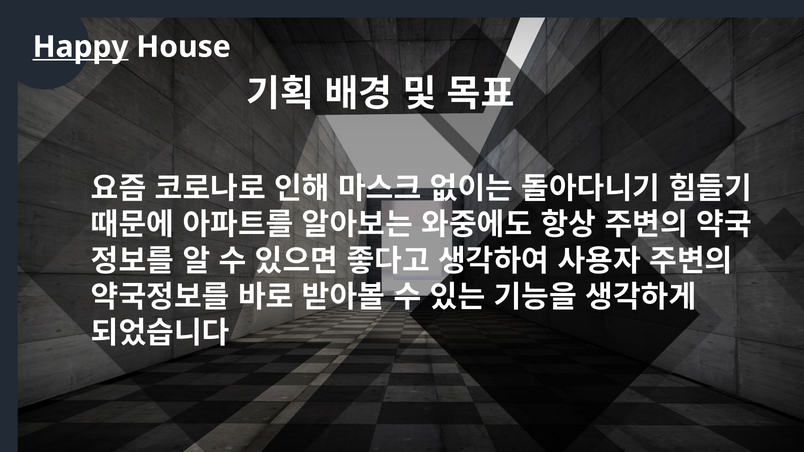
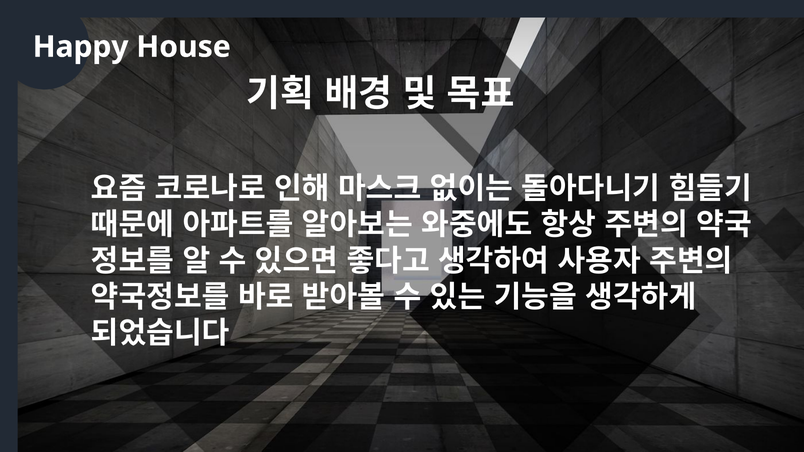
Happy underline: present -> none (81, 47)
